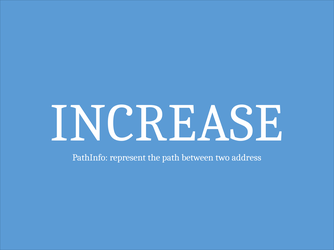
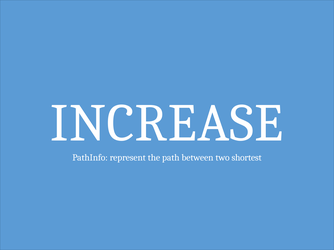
address: address -> shortest (247, 158)
